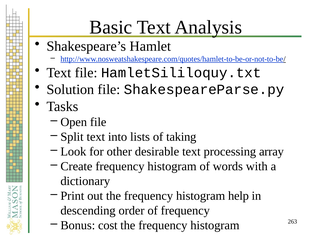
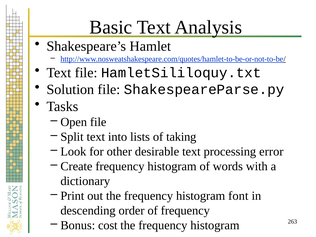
array: array -> error (271, 152)
help: help -> font (238, 196)
